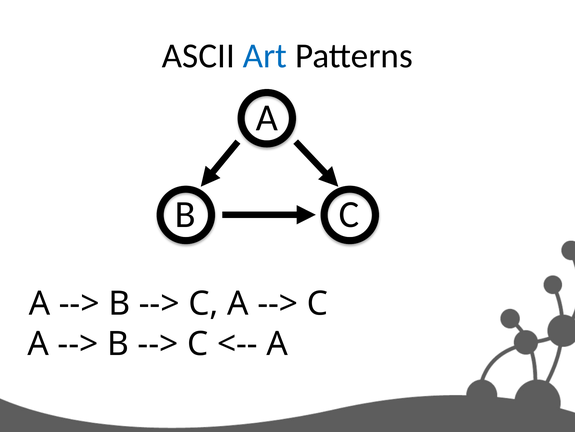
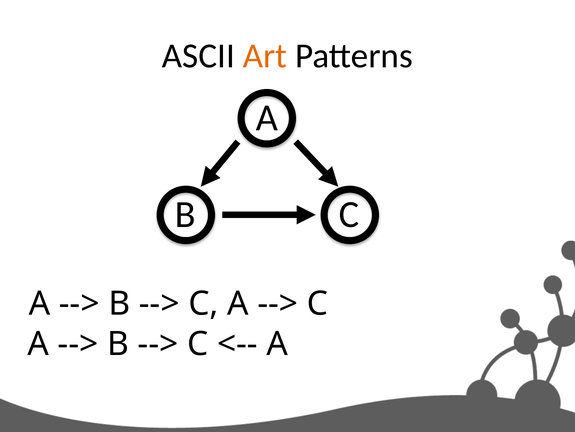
Art colour: blue -> orange (265, 56)
